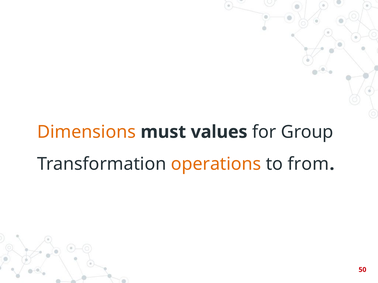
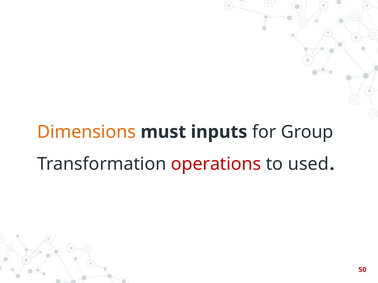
values: values -> inputs (219, 132)
operations colour: orange -> red (216, 164)
from: from -> used (308, 164)
